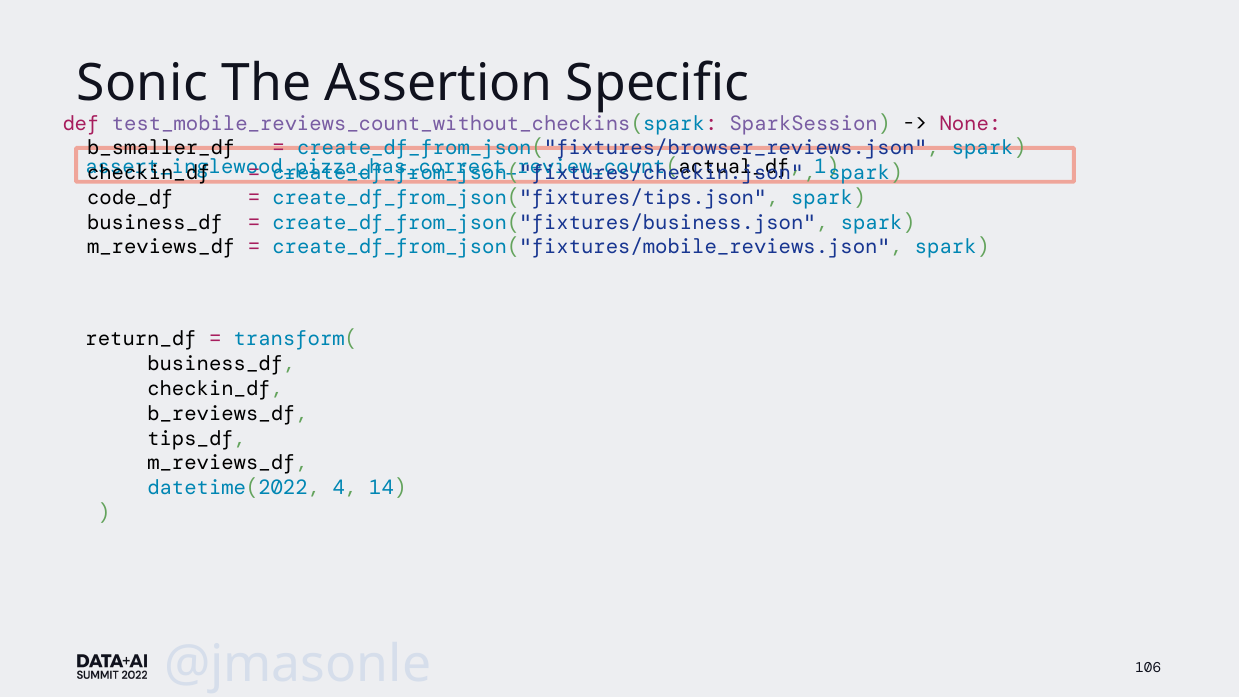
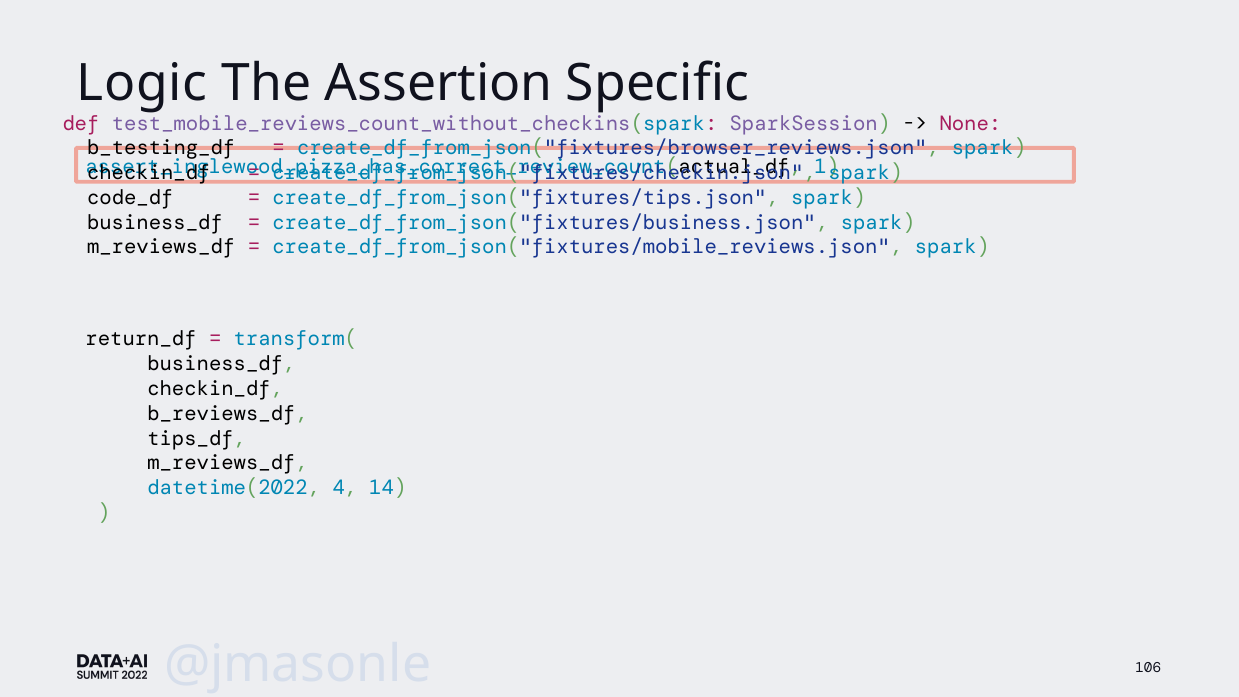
Sonic: Sonic -> Logic (142, 84)
b_smaller_df: b_smaller_df -> b_testing_df (161, 148)
